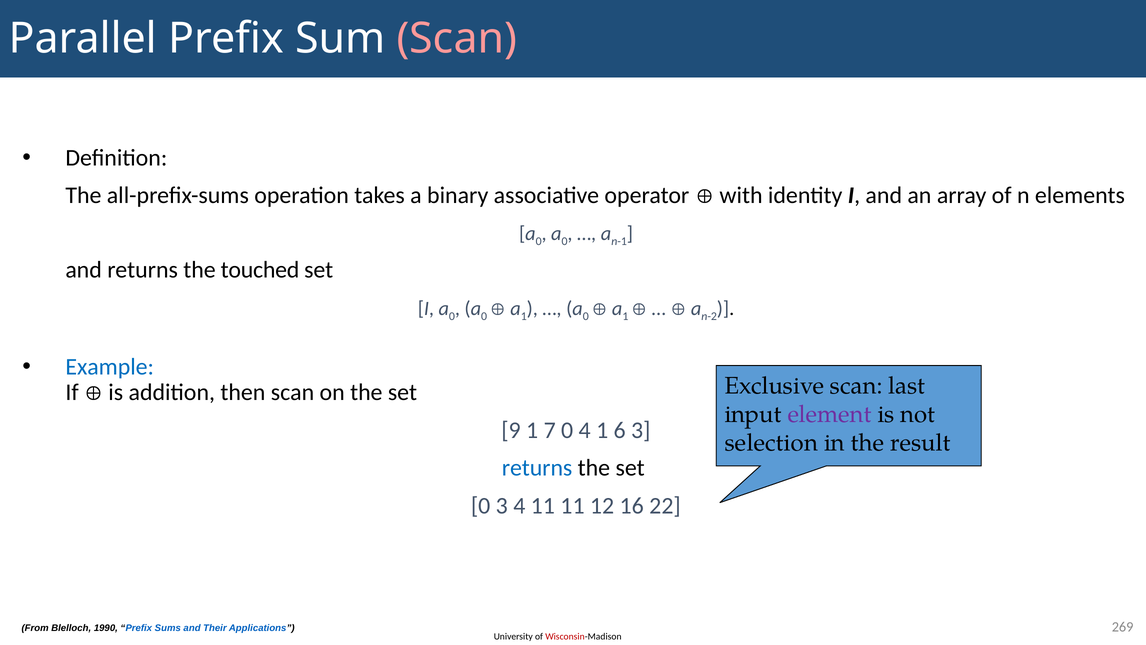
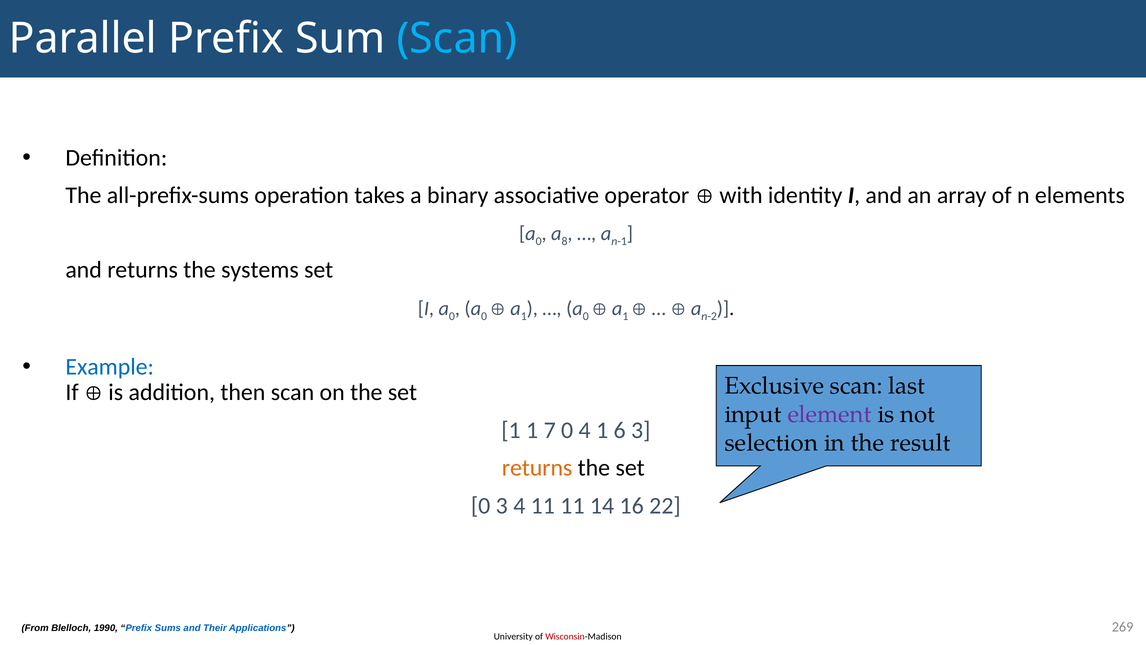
Scan colour: pink -> light blue (457, 38)
0: 0 -> 8 (565, 241)
touched: touched -> systems (260, 270)
9: 9 -> 1 (511, 430)
returns colour: blue -> orange (537, 468)
12: 12 -> 14 (602, 505)
